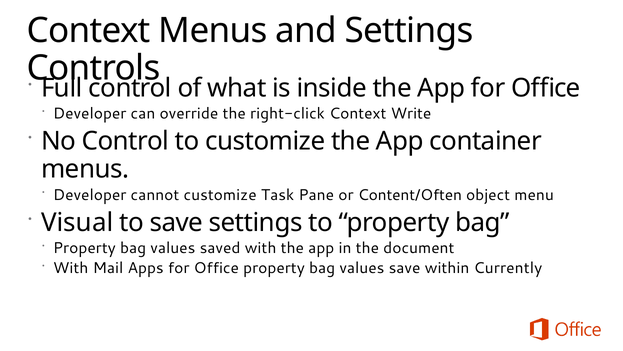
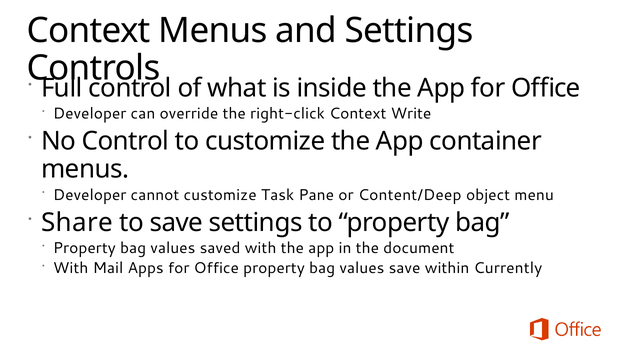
Content/Often: Content/Often -> Content/Deep (410, 195)
Visual: Visual -> Share (77, 222)
